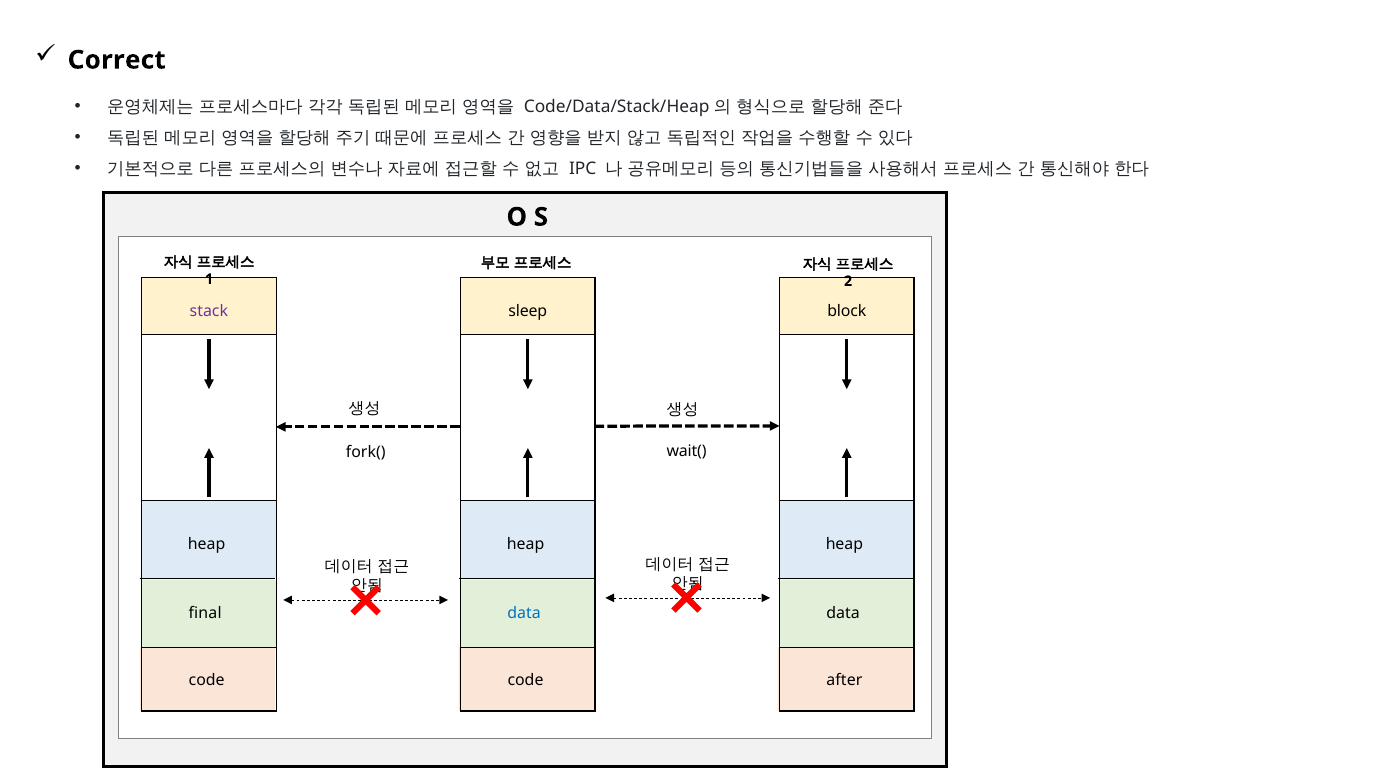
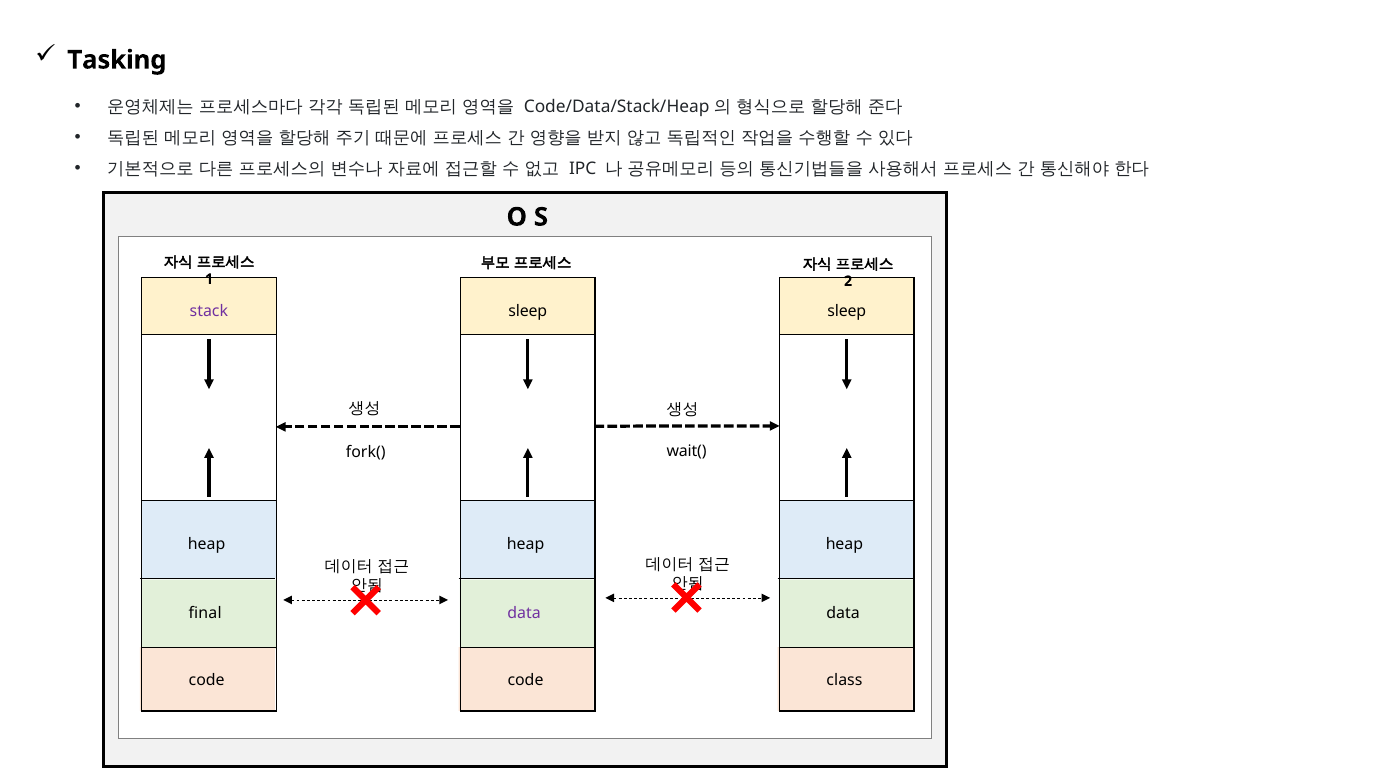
Correct: Correct -> Tasking (117, 60)
block: block -> sleep (847, 311)
data colour: blue -> purple (524, 613)
after: after -> class (844, 680)
